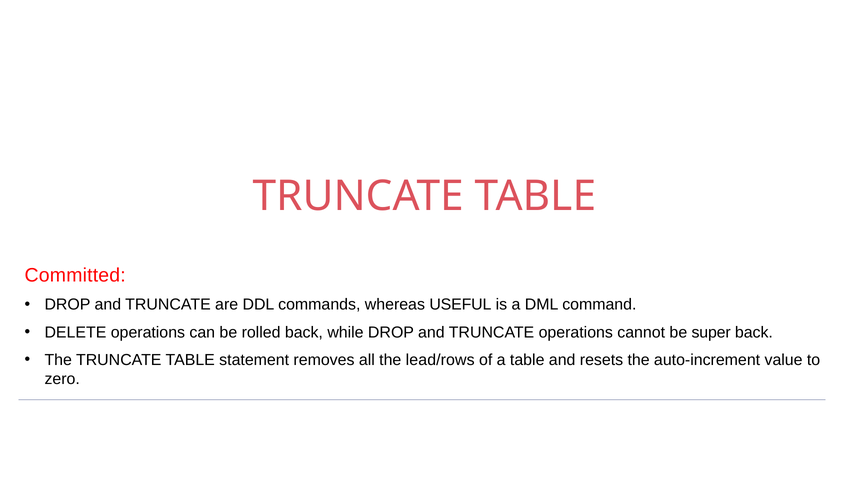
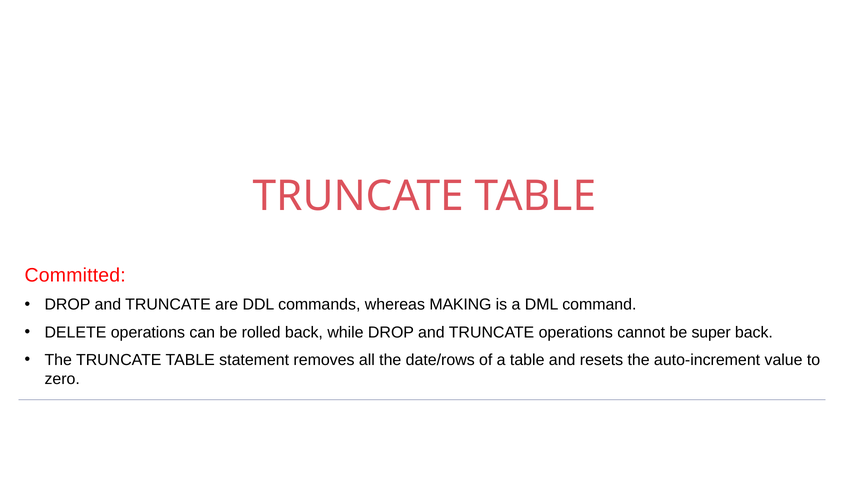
USEFUL: USEFUL -> MAKING (460, 304)
lead/rows: lead/rows -> date/rows (440, 360)
